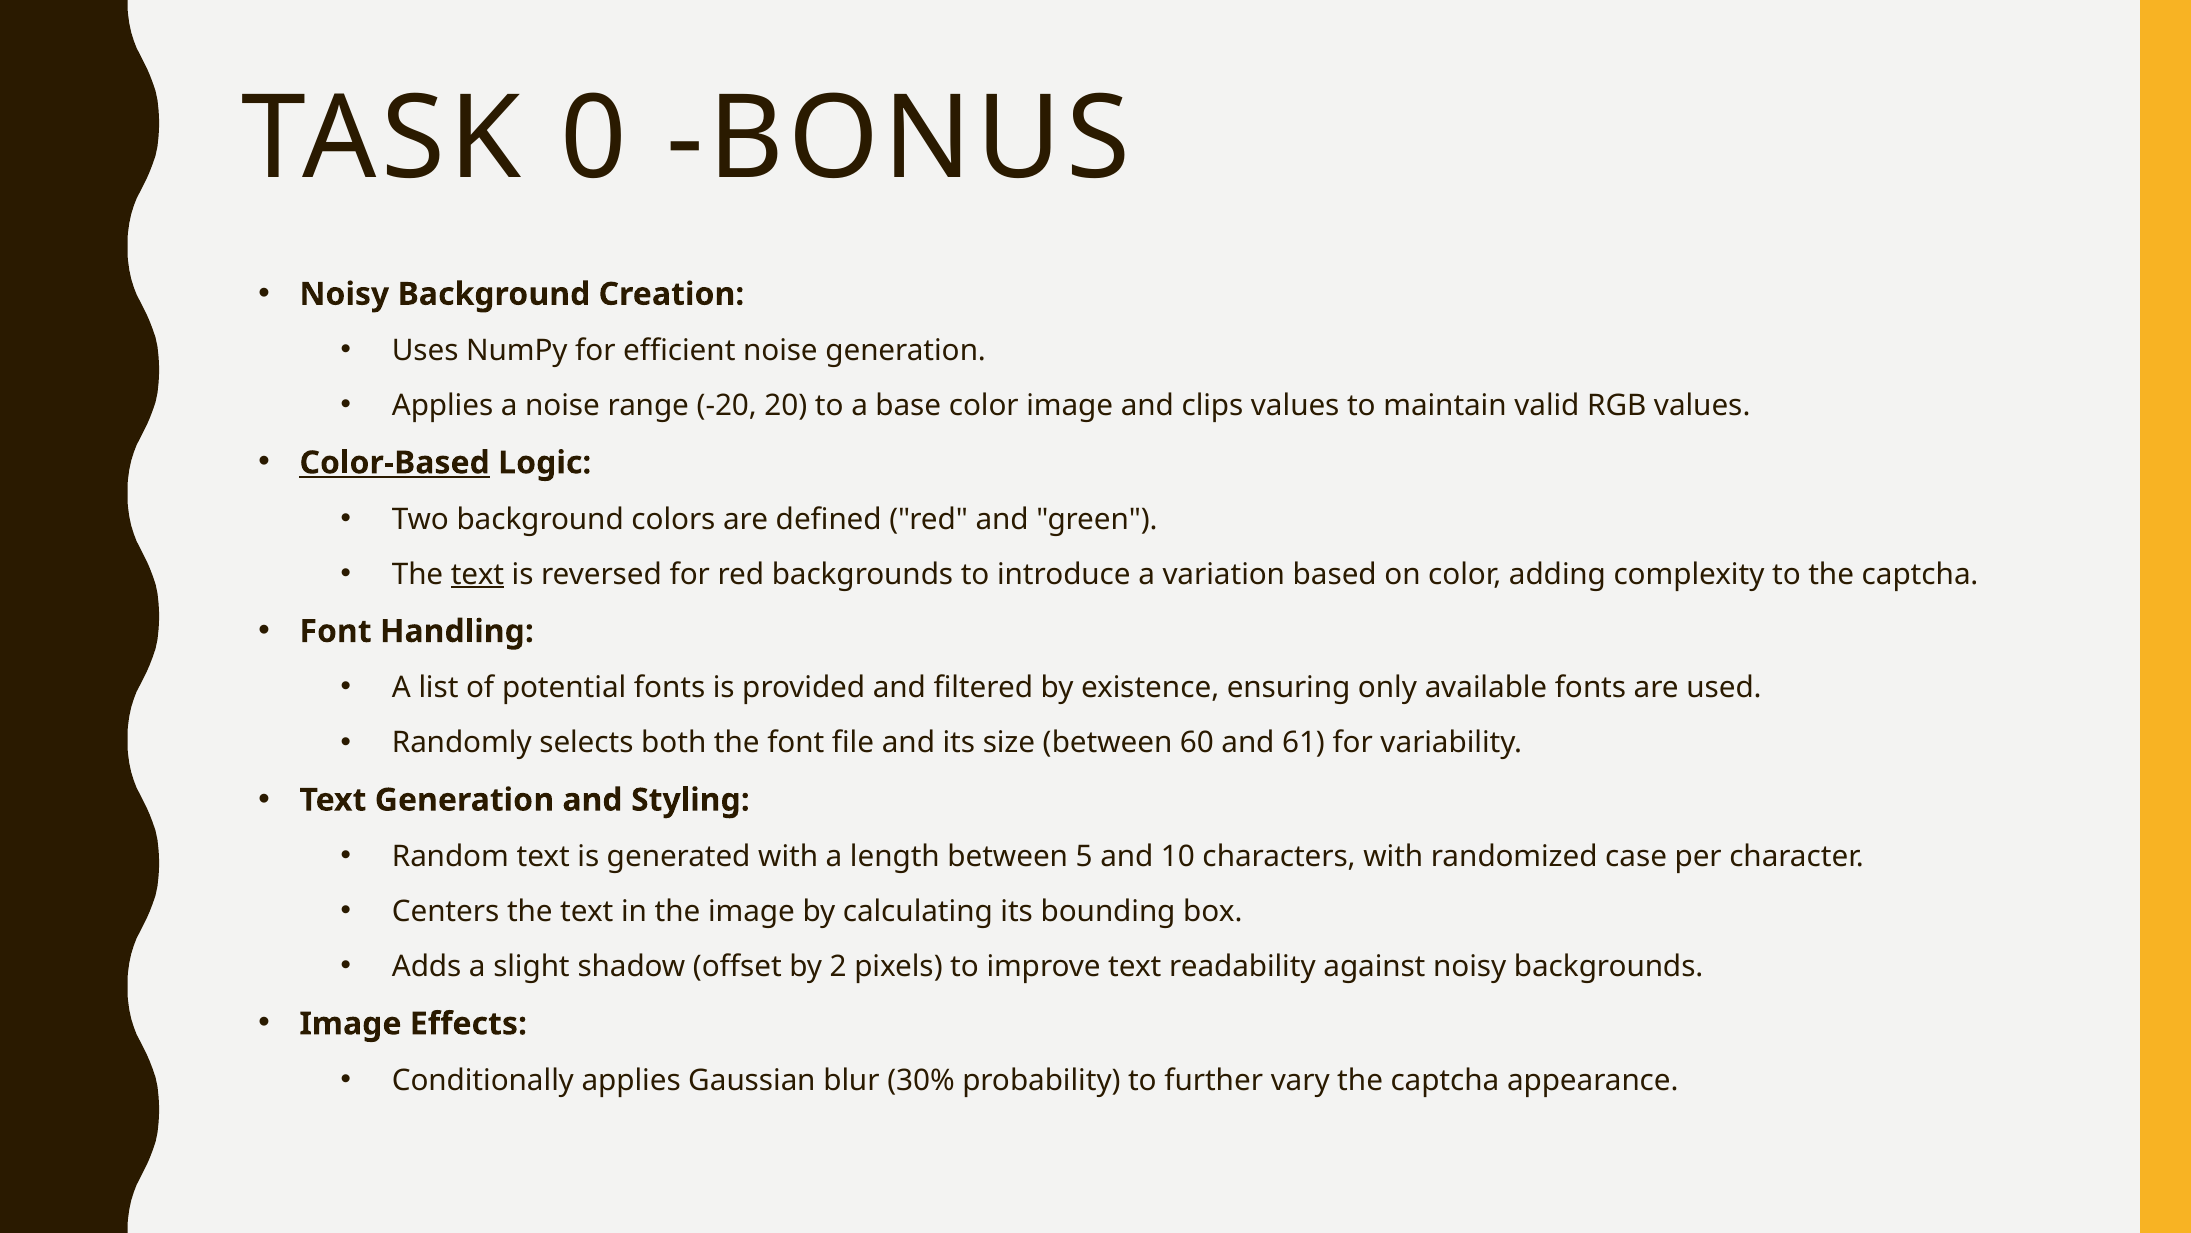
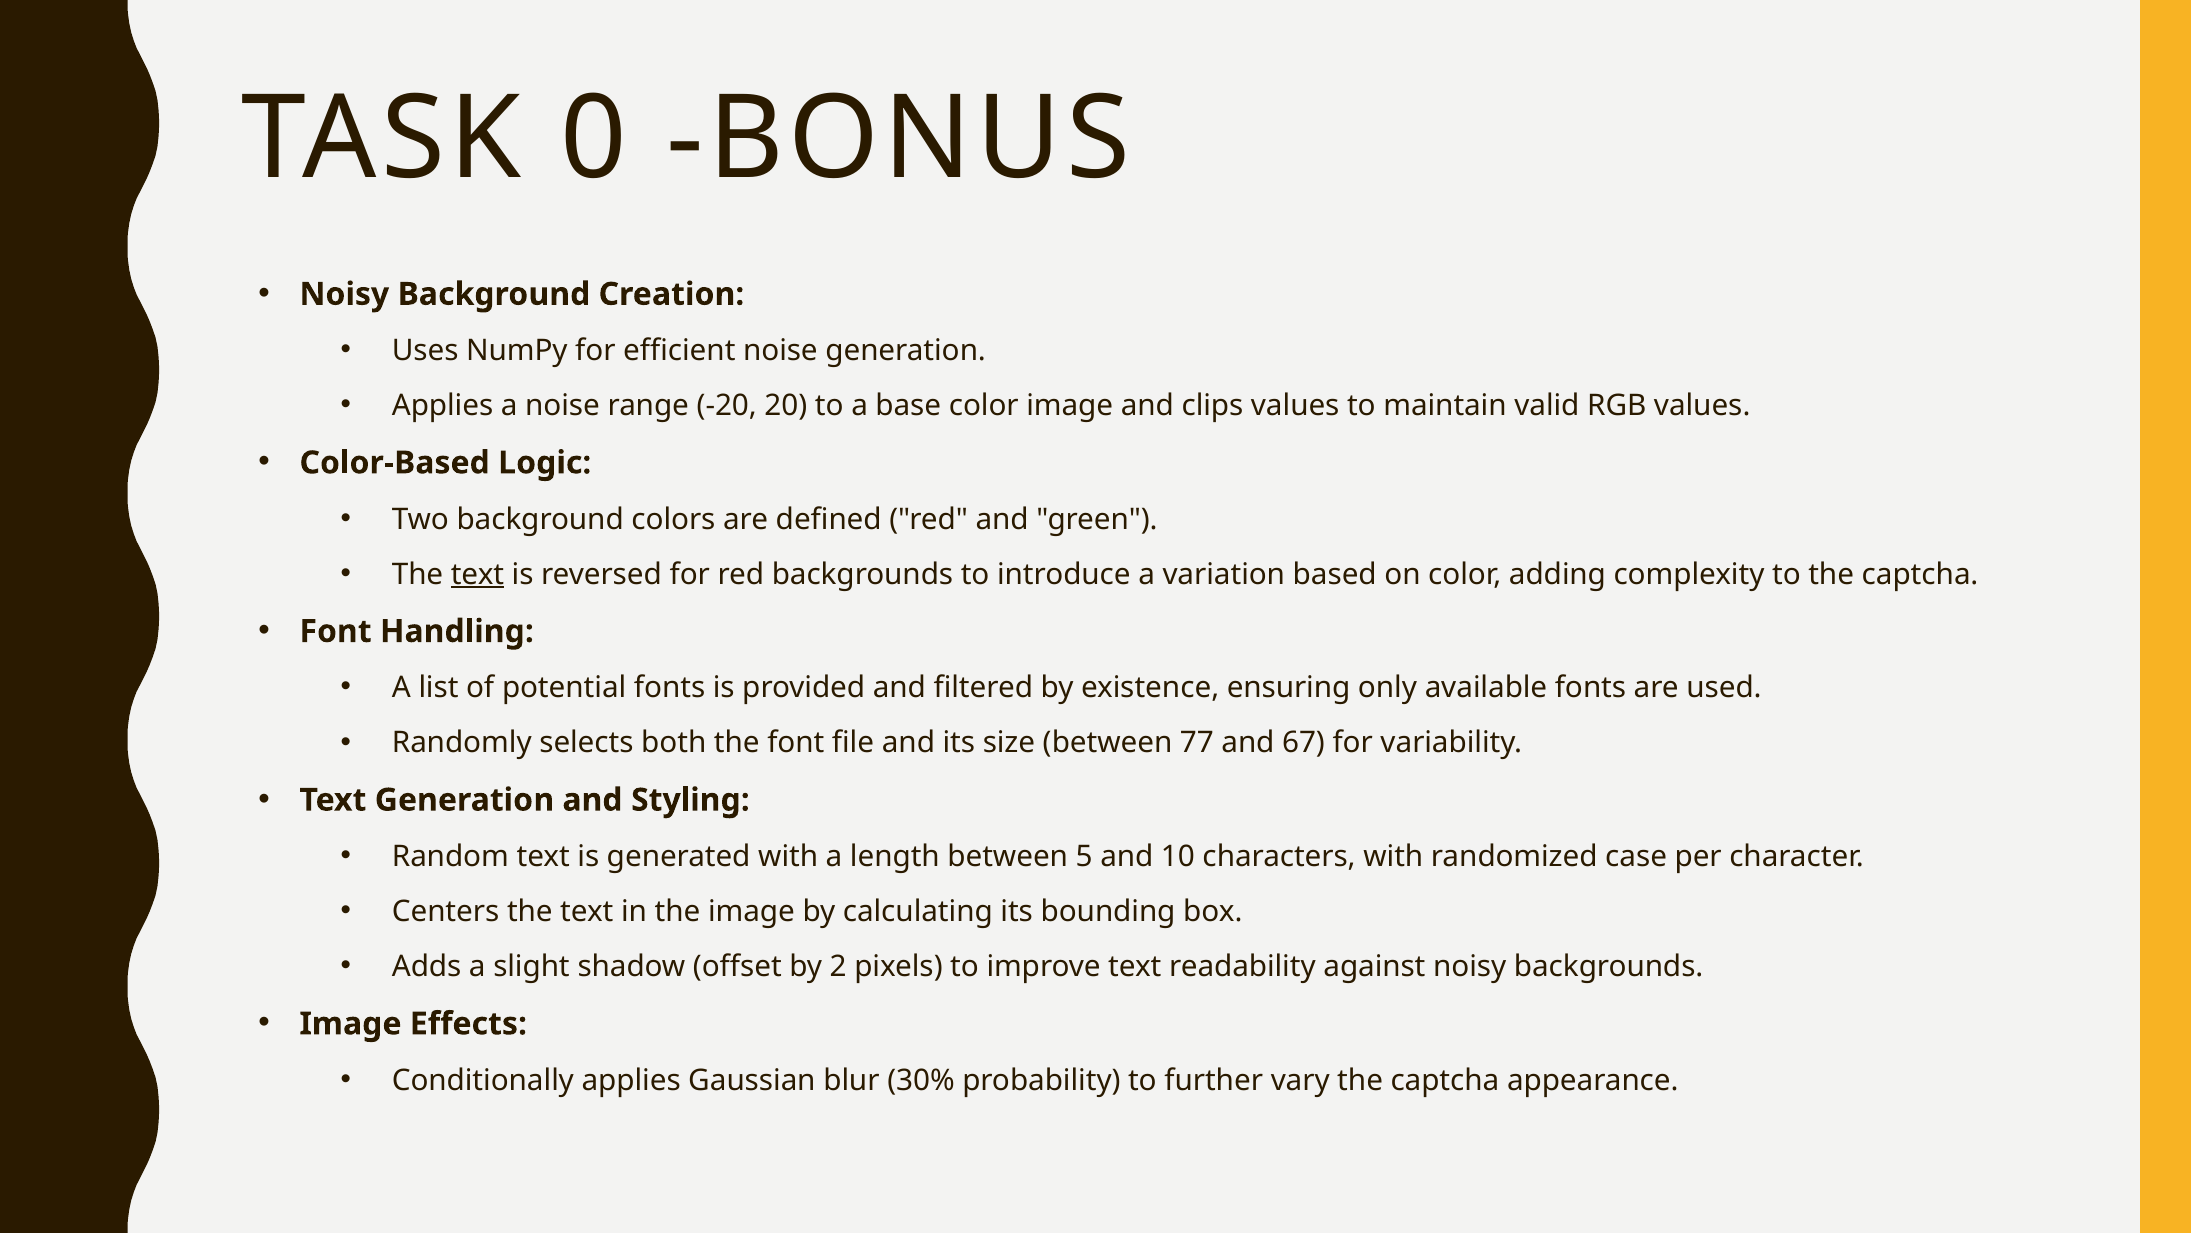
Color-Based underline: present -> none (395, 463)
60: 60 -> 77 (1197, 743)
61: 61 -> 67 (1304, 743)
